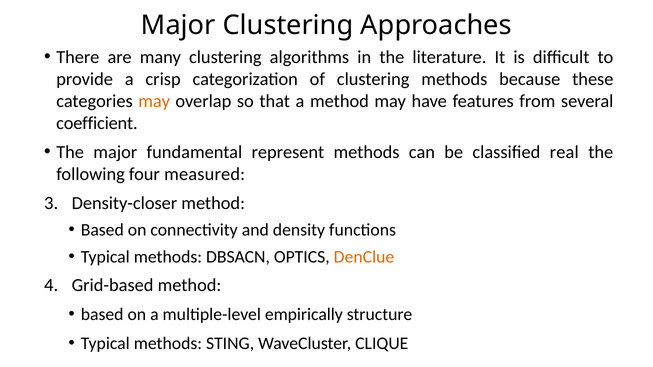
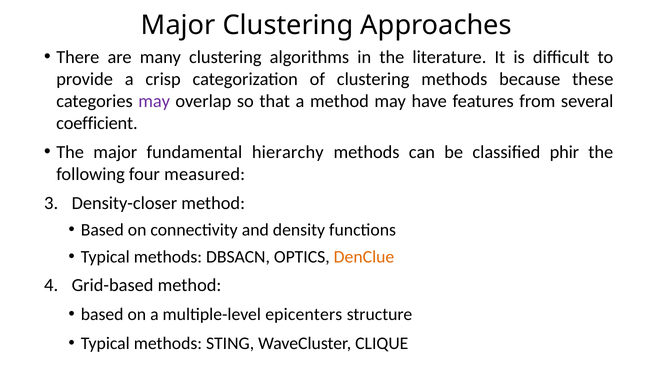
may colour: orange -> purple (154, 101)
represent: represent -> hierarchy (288, 152)
real: real -> phir (564, 152)
empirically: empirically -> epicenters (304, 315)
